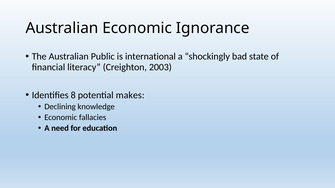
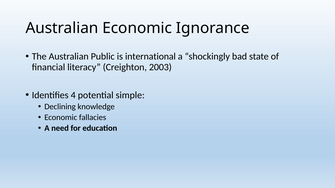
8: 8 -> 4 (73, 95)
makes: makes -> simple (130, 95)
